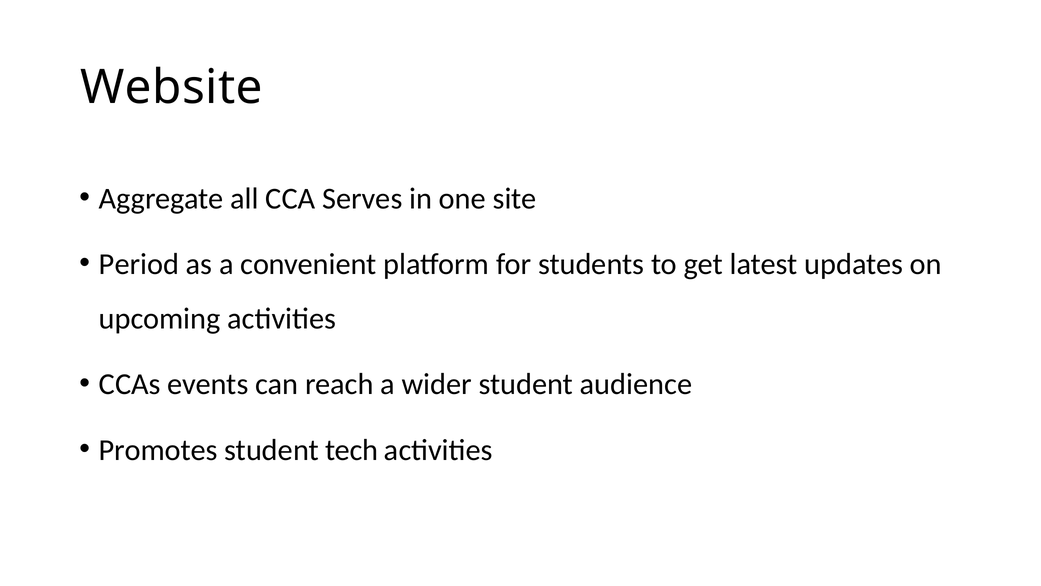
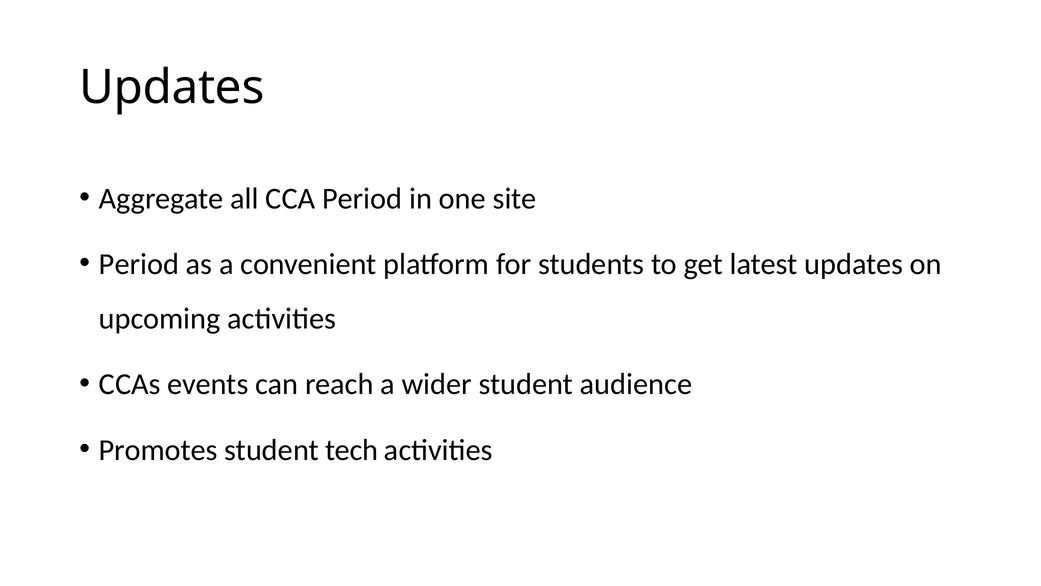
Website: Website -> Updates (172, 87)
CCA Serves: Serves -> Period (362, 198)
